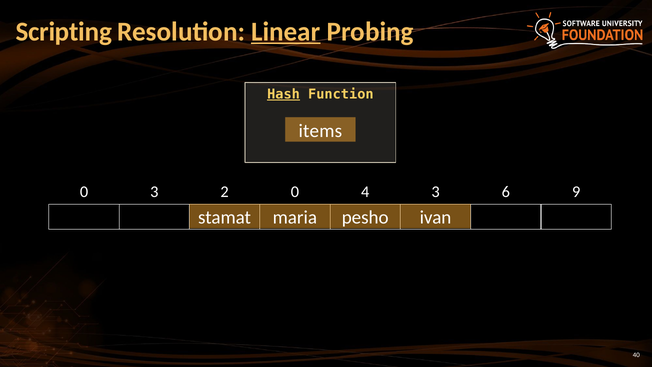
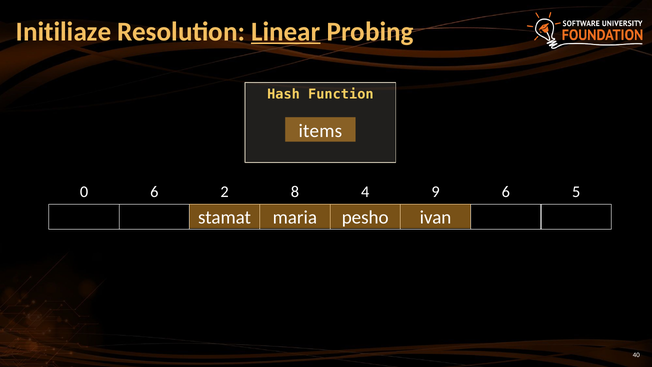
Scripting: Scripting -> Initiliaze (64, 32)
Hash underline: present -> none (284, 94)
0 3: 3 -> 6 (154, 192)
2 0: 0 -> 8 (295, 192)
4 3: 3 -> 9 (436, 192)
9: 9 -> 5 (576, 192)
